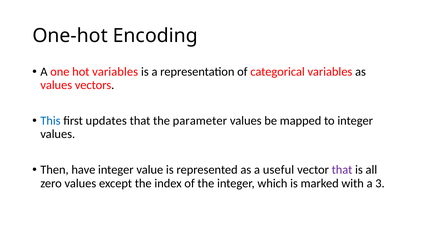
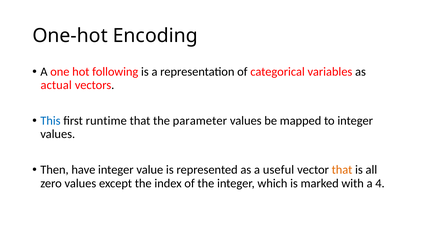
hot variables: variables -> following (115, 72)
values: values -> actual (56, 85)
updates: updates -> runtime (106, 121)
that colour: purple -> orange (342, 170)
3: 3 -> 4 (380, 183)
